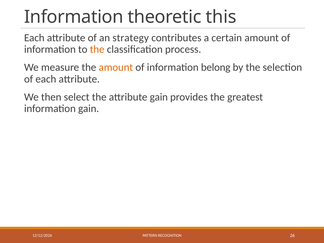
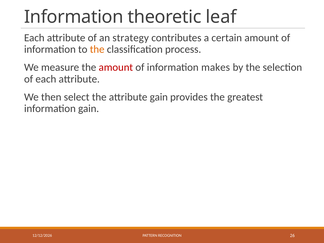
this: this -> leaf (221, 17)
amount colour: orange -> red (116, 67)
belong: belong -> makes (216, 67)
